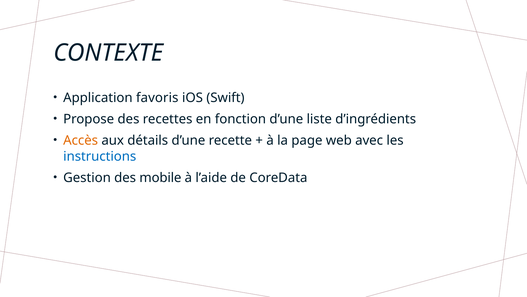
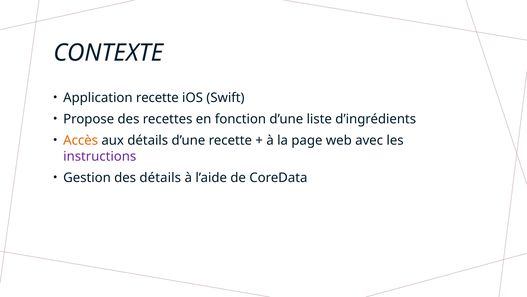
Application favoris: favoris -> recette (157, 98)
instructions colour: blue -> purple (100, 156)
des mobile: mobile -> détails (160, 177)
